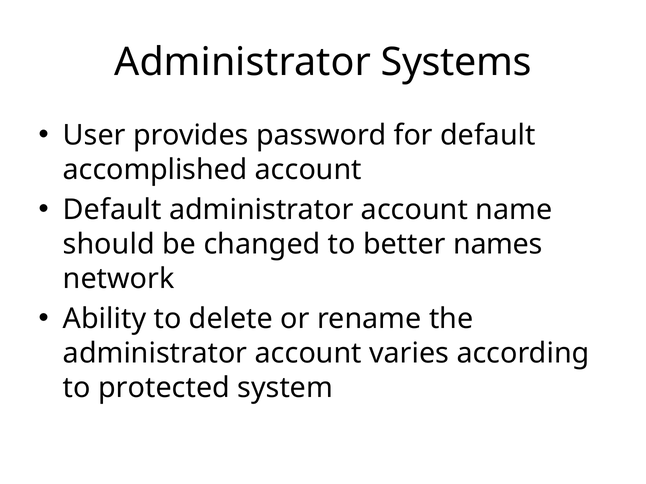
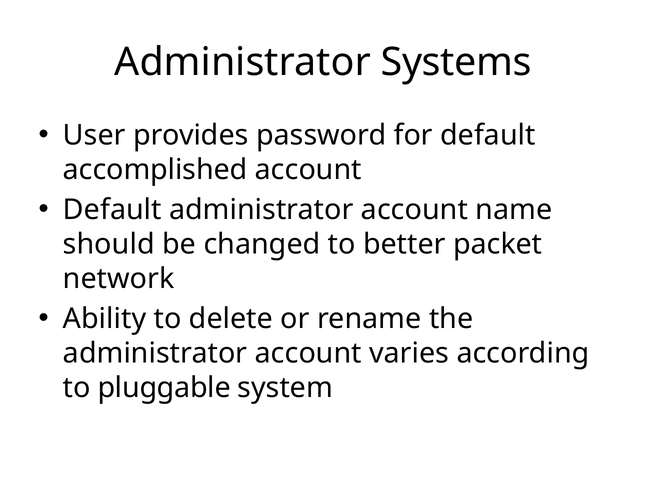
names: names -> packet (498, 245)
protected: protected -> pluggable (164, 388)
